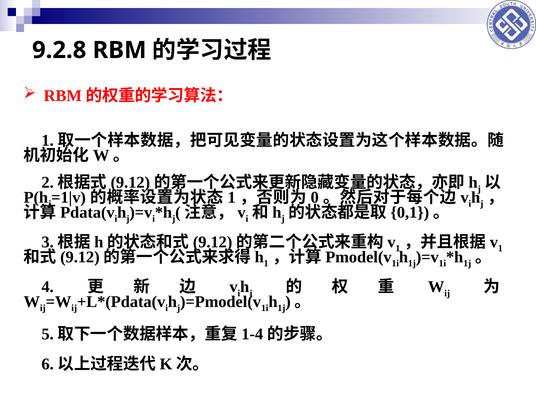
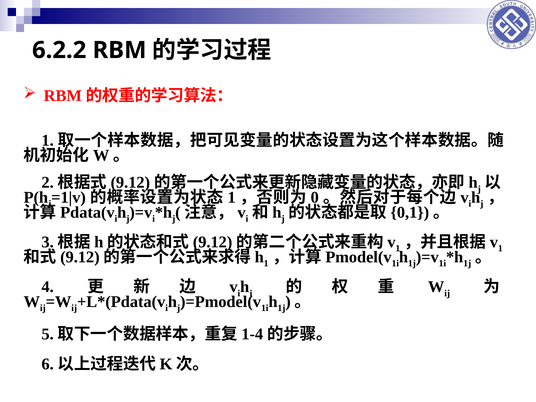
9.2.8: 9.2.8 -> 6.2.2 (59, 50)
